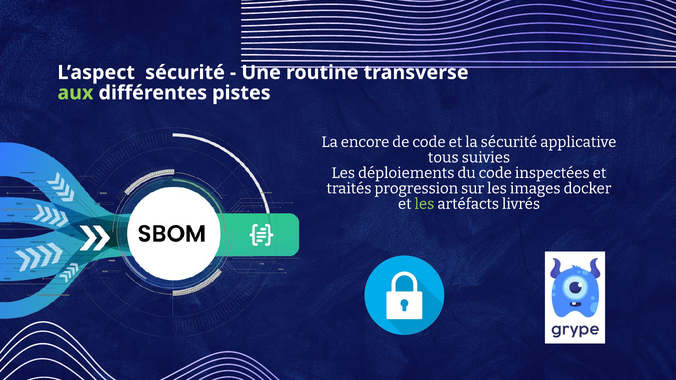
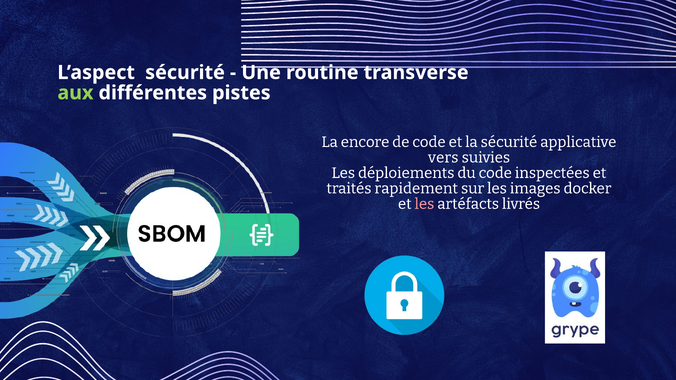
tous: tous -> vers (443, 158)
progression: progression -> rapidement (416, 189)
les colour: light green -> pink (424, 204)
